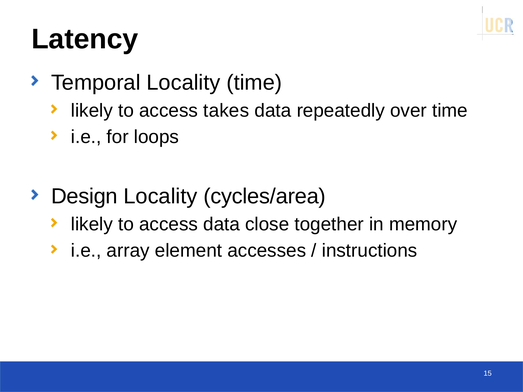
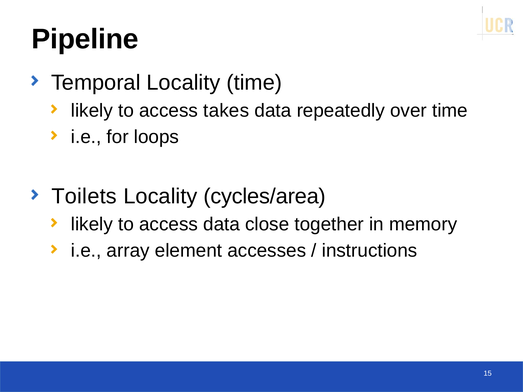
Latency: Latency -> Pipeline (85, 39)
Design: Design -> Toilets (84, 196)
